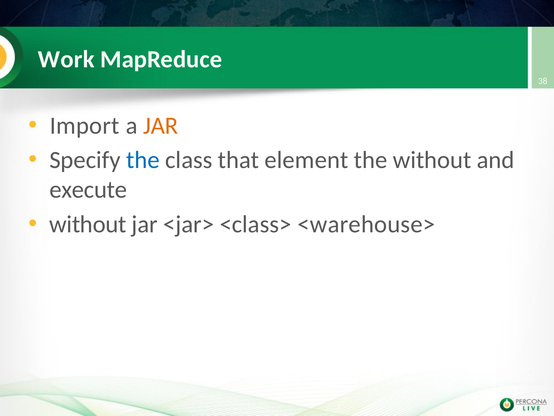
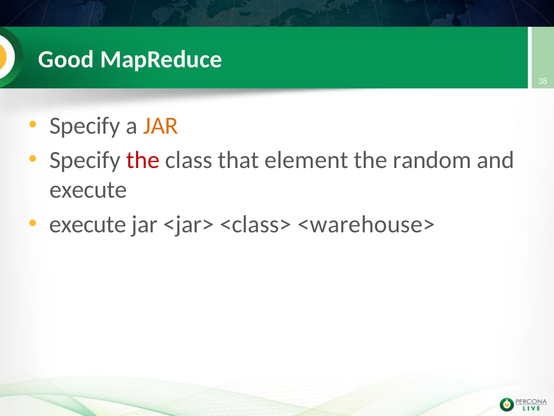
Work: Work -> Good (66, 59)
Import: Import -> Specify (85, 125)
the colour: blue -> red (143, 160)
the without: without -> random (432, 160)
without: without -> execute (88, 224)
